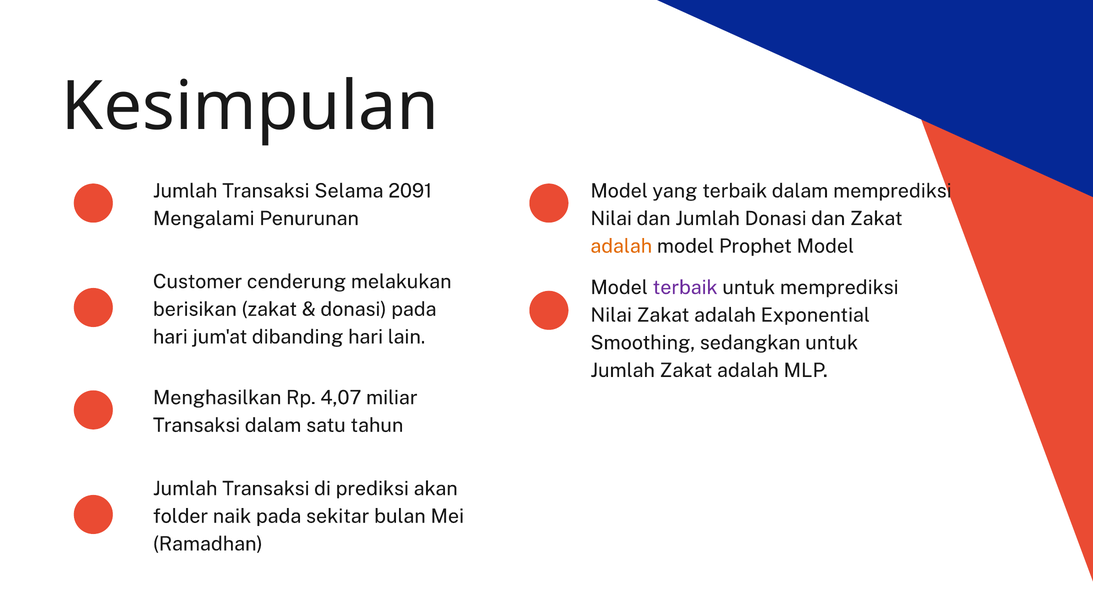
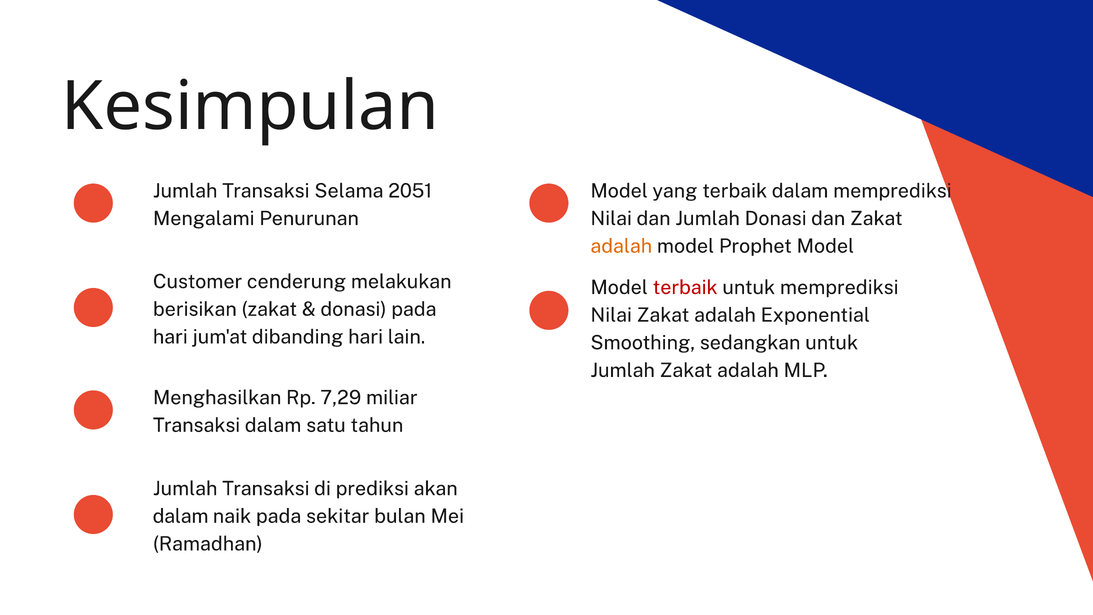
2091: 2091 -> 2051 (410, 191)
terbaik colour: purple -> red (685, 287)
4,07: 4,07 -> 7,29 (341, 398)
folder: folder -> dalam (181, 516)
